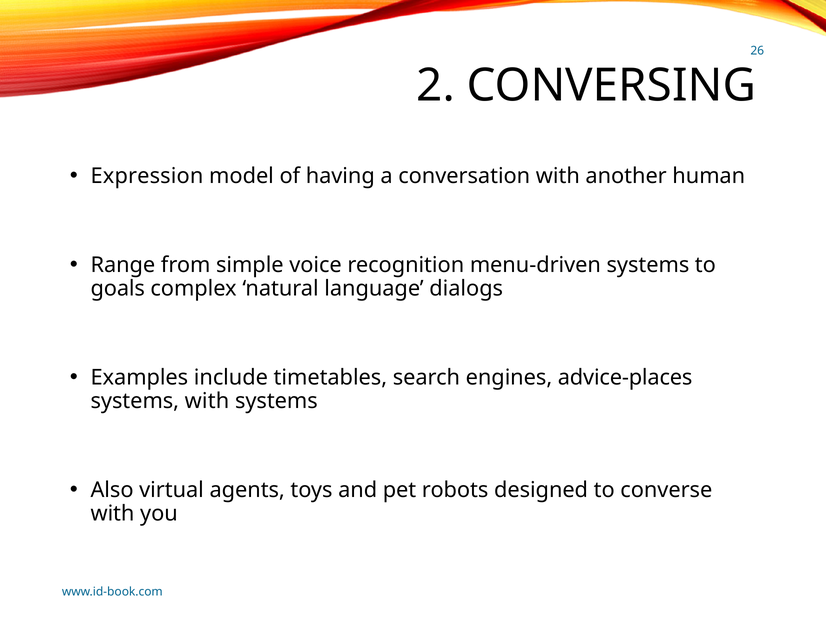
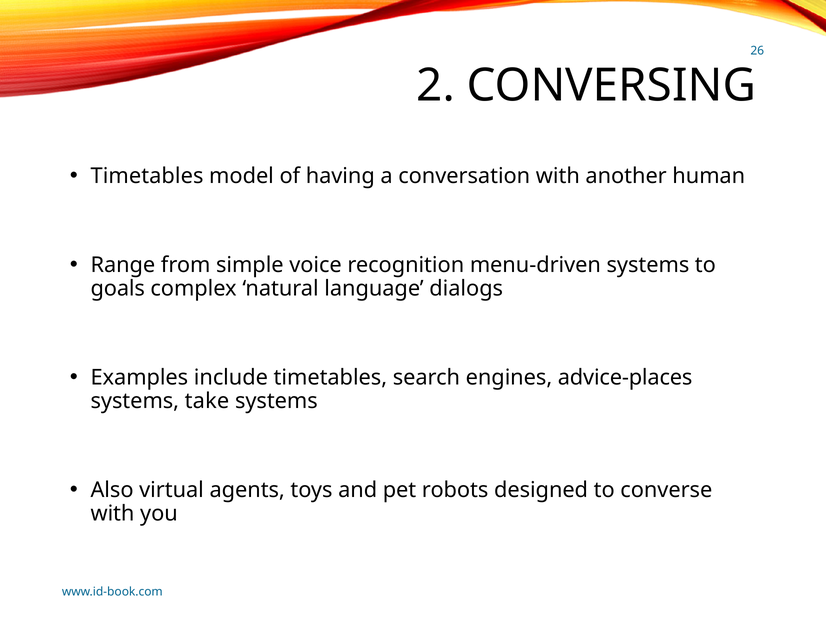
Expression: Expression -> Timetables (147, 176)
systems with: with -> take (207, 401)
